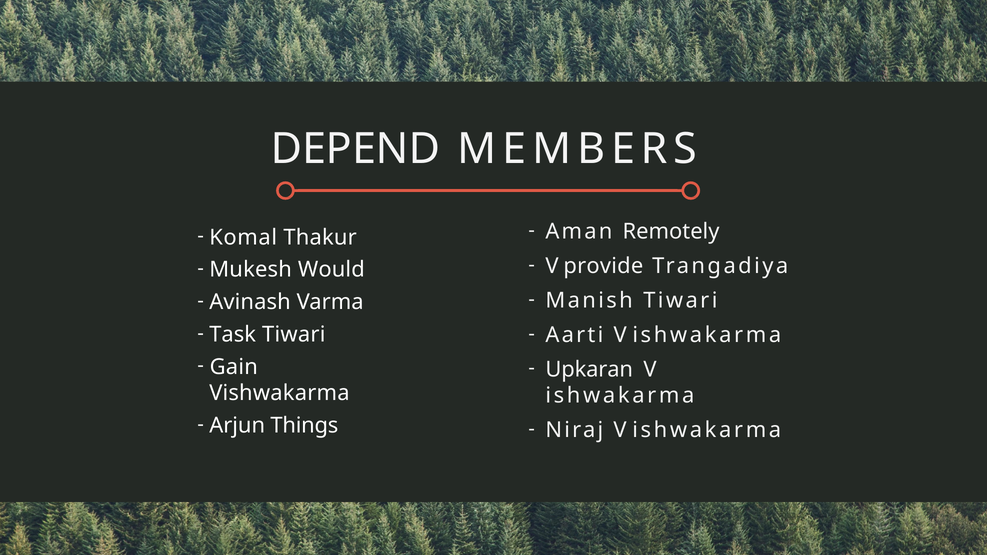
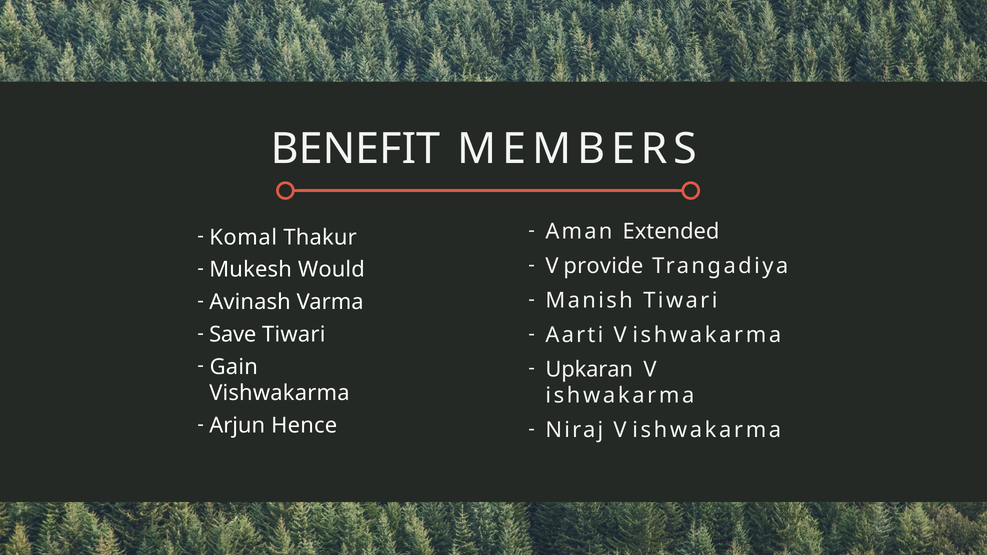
DEPEND: DEPEND -> BENEFIT (355, 149)
Remotely: Remotely -> Extended (671, 232)
Task: Task -> Save (233, 335)
Things: Things -> Hence (304, 426)
